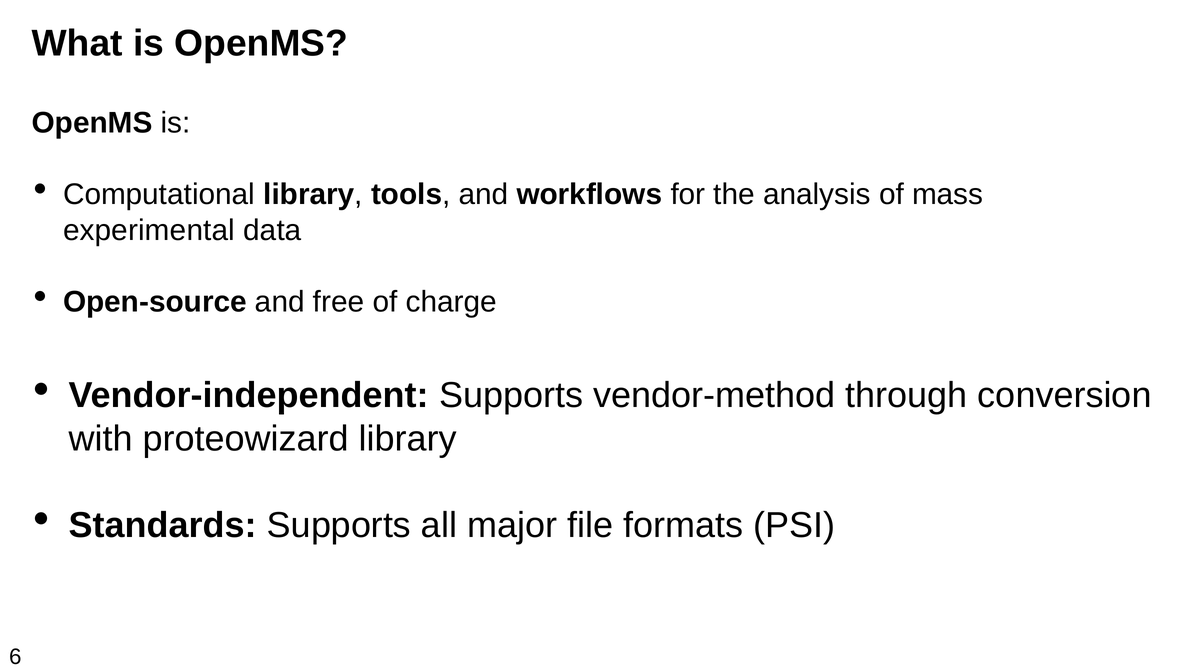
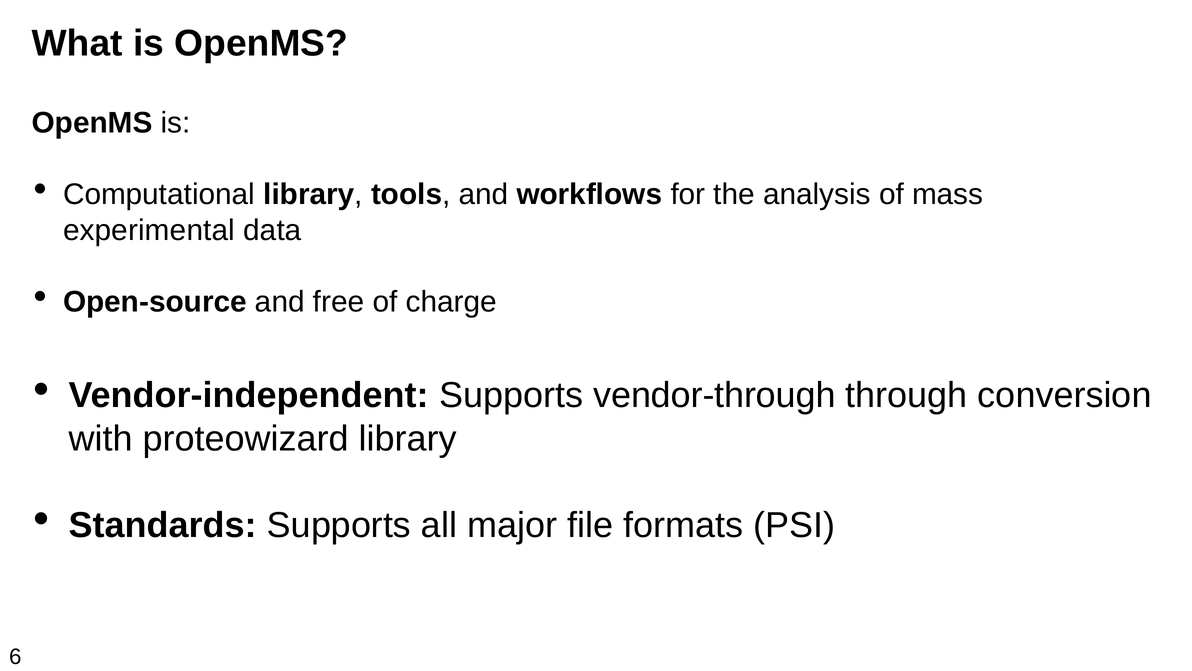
vendor-method: vendor-method -> vendor-through (714, 395)
